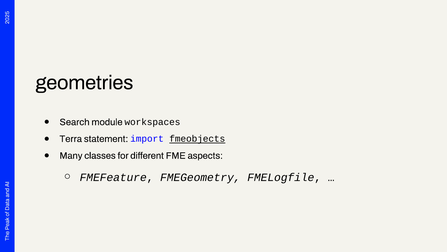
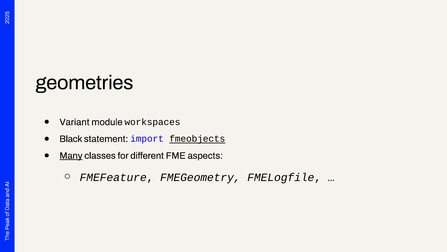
Search: Search -> Variant (75, 122)
Terra: Terra -> Black (71, 139)
Many underline: none -> present (71, 155)
